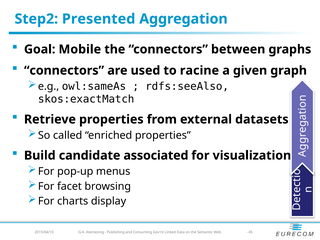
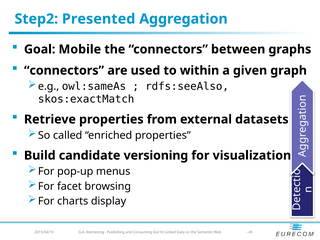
racine: racine -> within (200, 70)
associated: associated -> versioning (156, 155)
